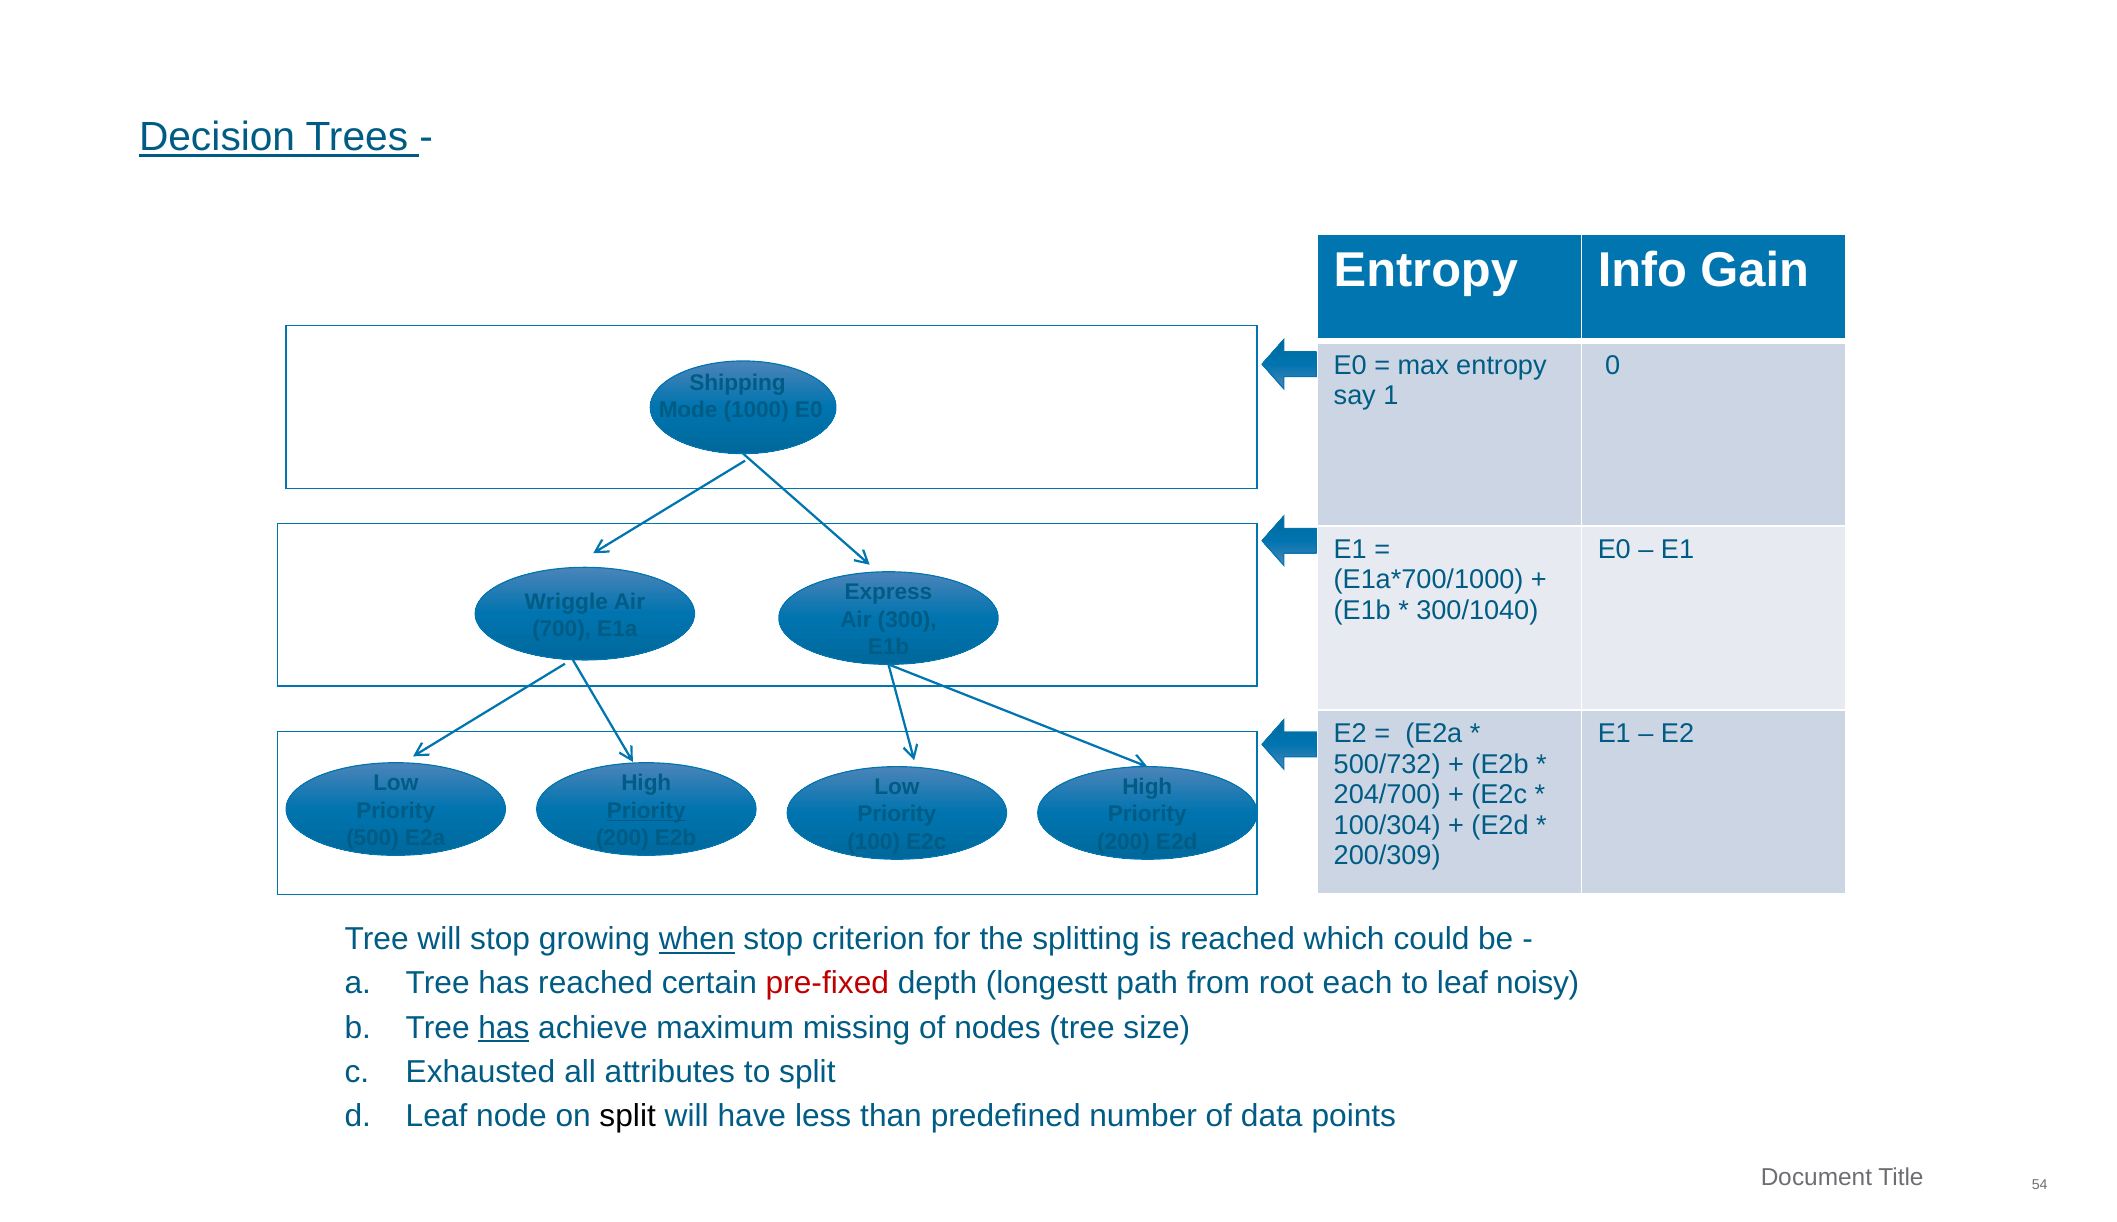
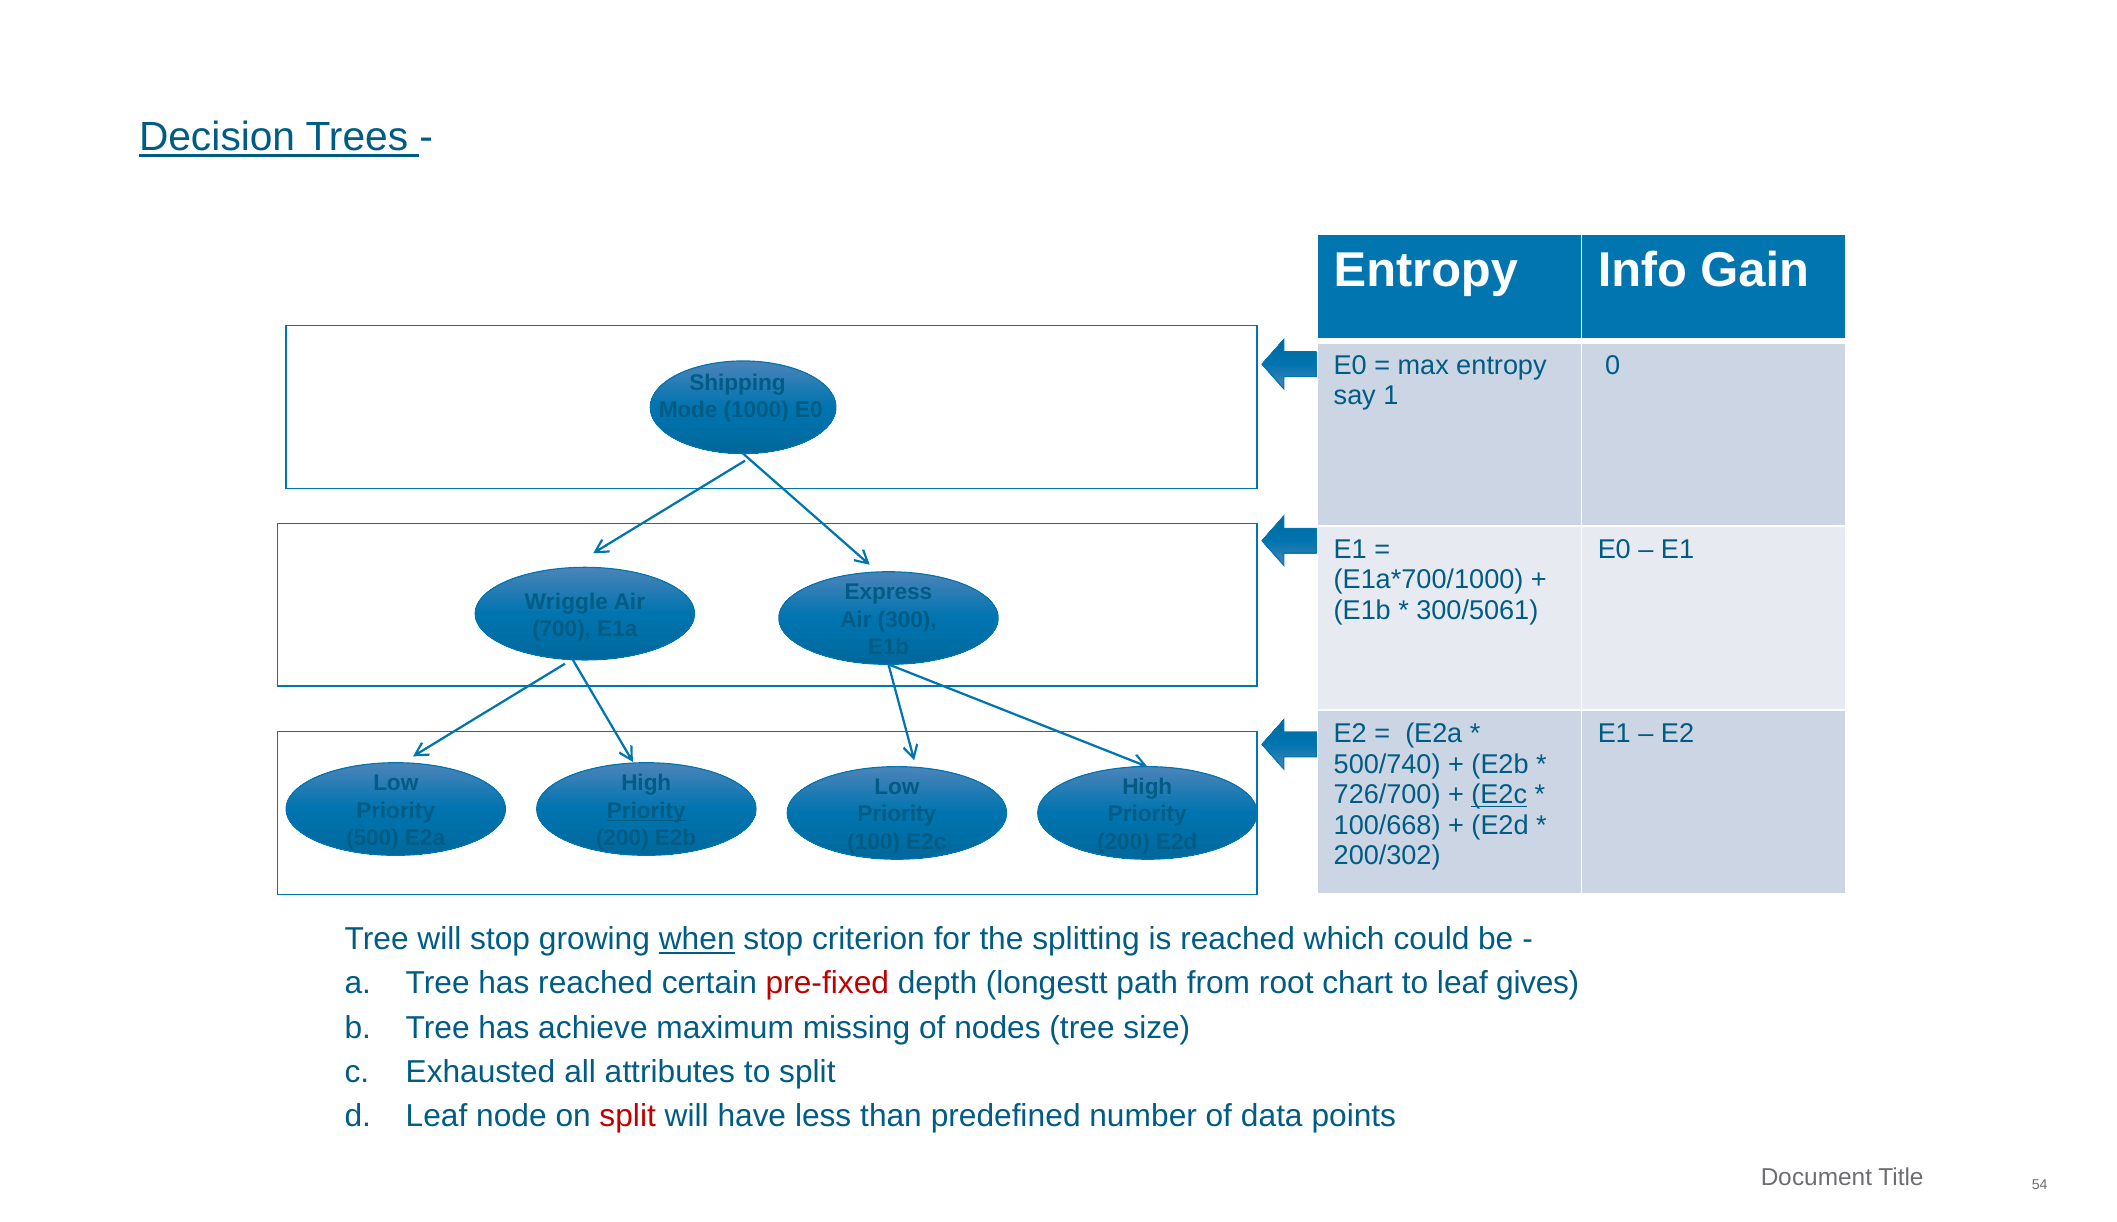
300/1040: 300/1040 -> 300/5061 (1477, 610)
500/732: 500/732 -> 500/740 (1387, 764)
204/700: 204/700 -> 726/700 (1387, 794)
E2c underline: none -> present (1499, 794)
100/304: 100/304 -> 100/668 (1387, 825)
200/309: 200/309 -> 200/302 (1387, 855)
each: each -> chart (1358, 983)
noisy: noisy -> gives (1538, 983)
has underline: present -> none (504, 1027)
split colour: black -> red (628, 1116)
